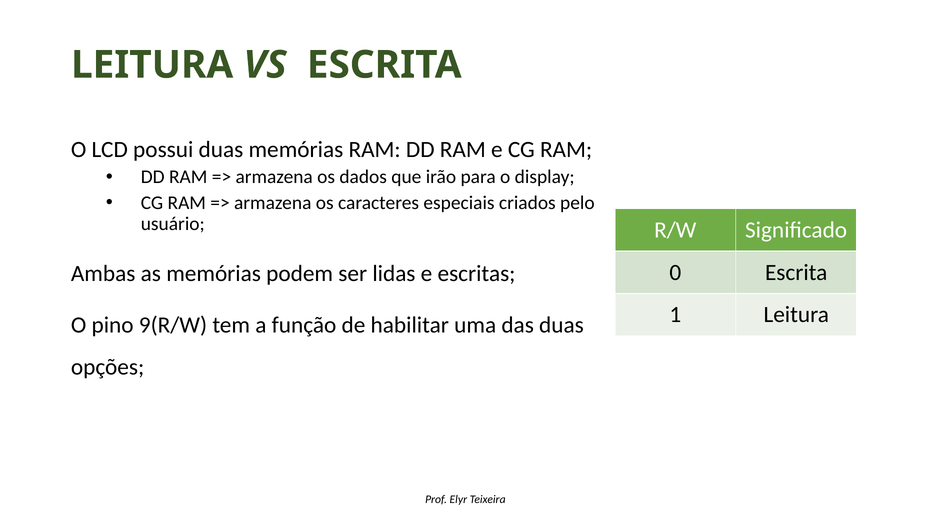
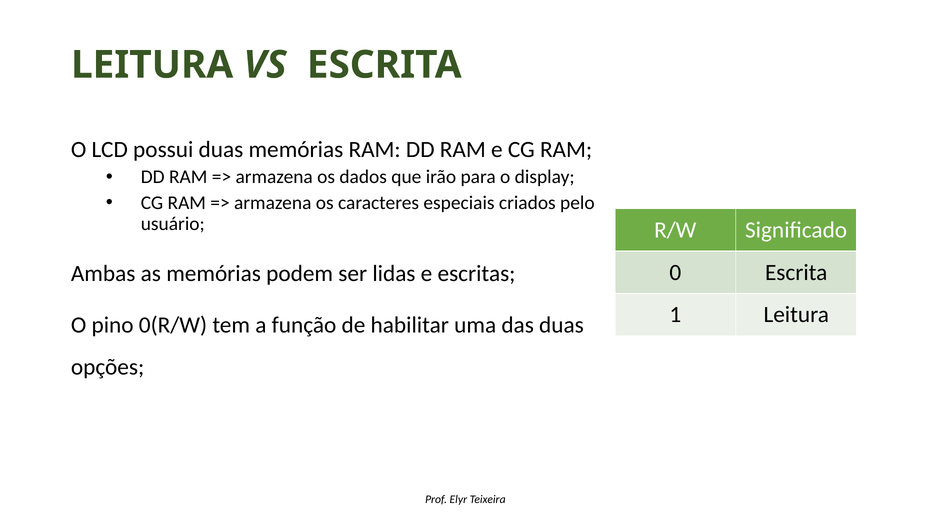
9(R/W: 9(R/W -> 0(R/W (173, 325)
